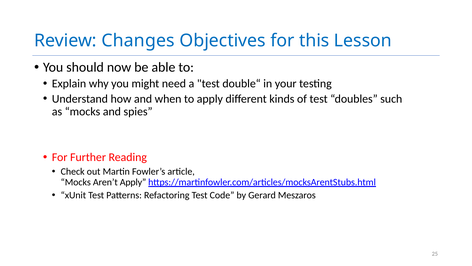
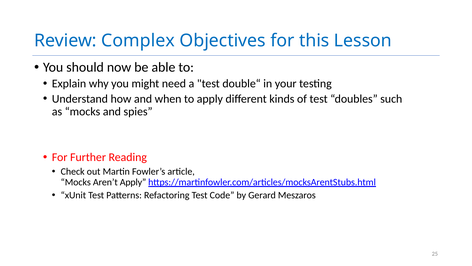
Changes: Changes -> Complex (138, 41)
